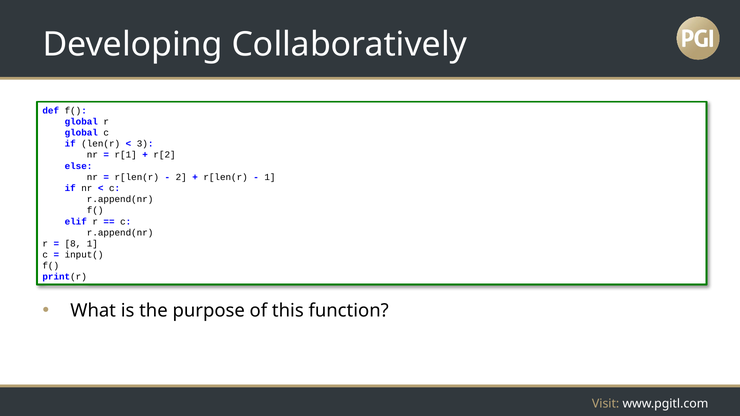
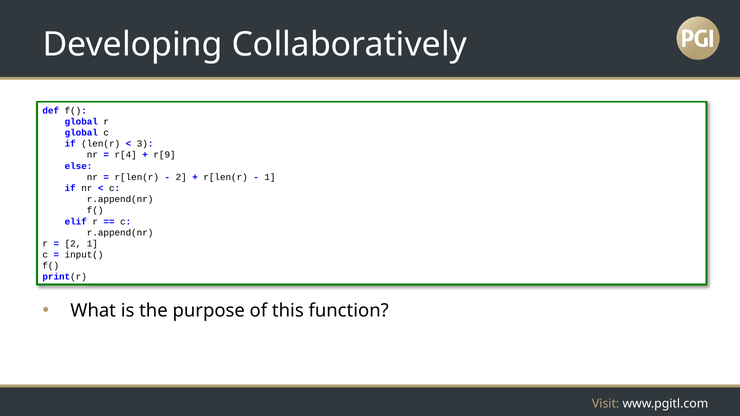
r[1: r[1 -> r[4 (126, 155)
r[2: r[2 -> r[9 (165, 155)
8: 8 -> 2 (73, 244)
